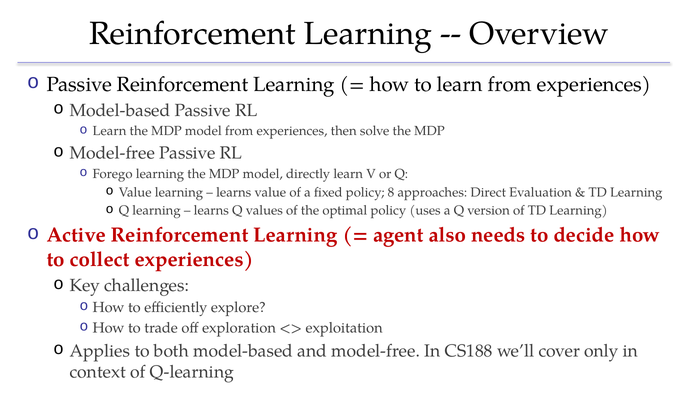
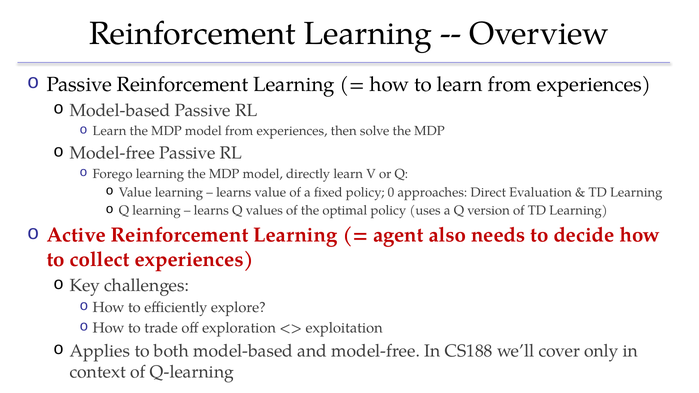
8: 8 -> 0 (391, 192)
